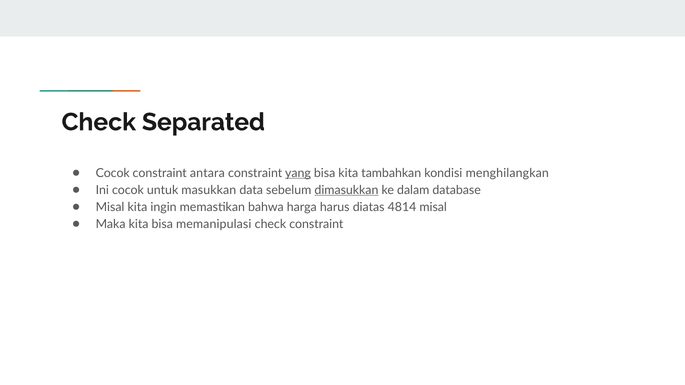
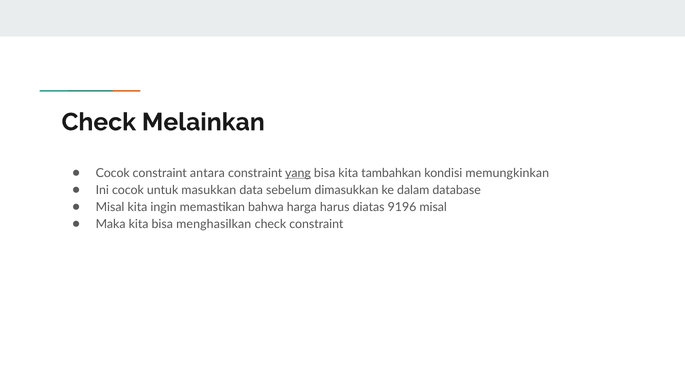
Separated: Separated -> Melainkan (203, 122)
menghilangkan: menghilangkan -> memungkinkan (507, 173)
dimasukkan underline: present -> none (346, 190)
4814: 4814 -> 9196 (402, 207)
memanipulasi: memanipulasi -> menghasilkan (214, 224)
